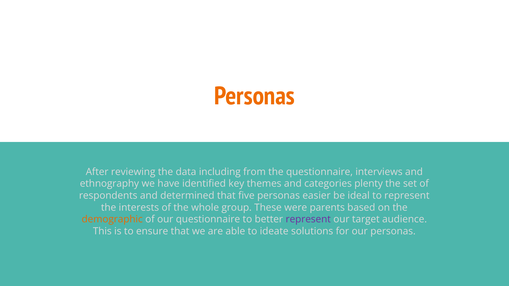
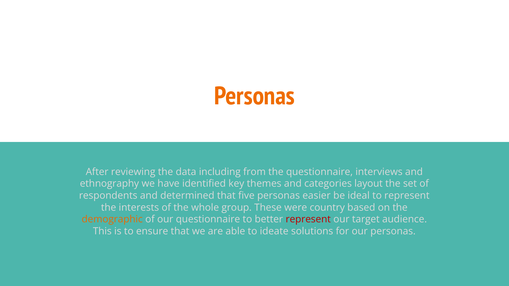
plenty: plenty -> layout (369, 184)
parents: parents -> country (327, 208)
represent colour: purple -> red (308, 220)
